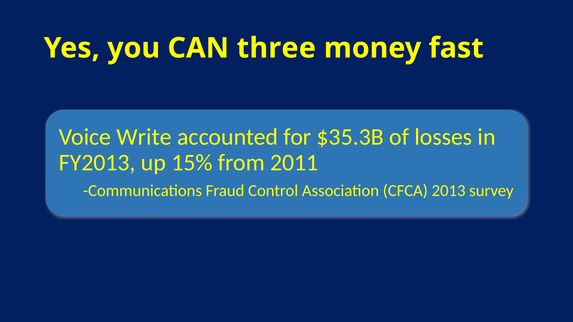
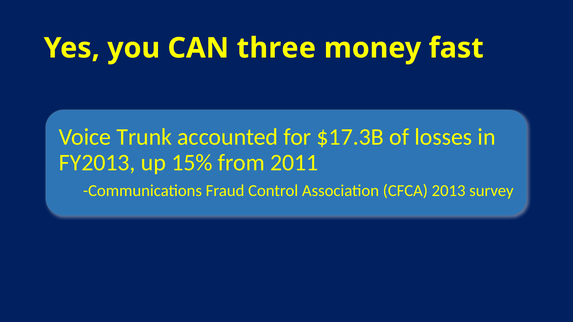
Write: Write -> Trunk (144, 137)
$35.3B: $35.3B -> $17.3B (350, 137)
